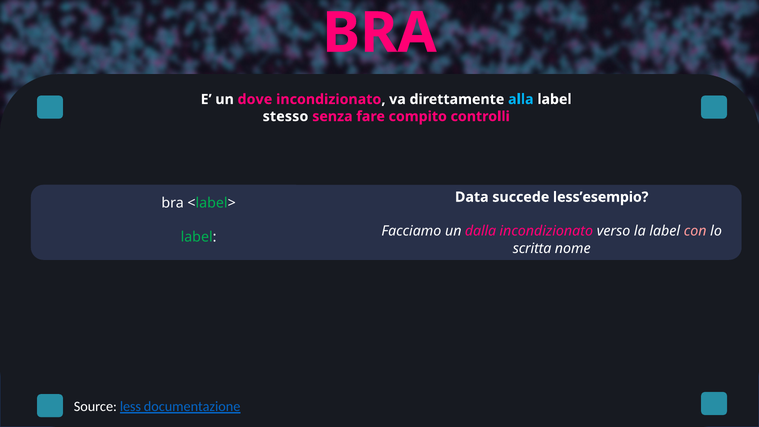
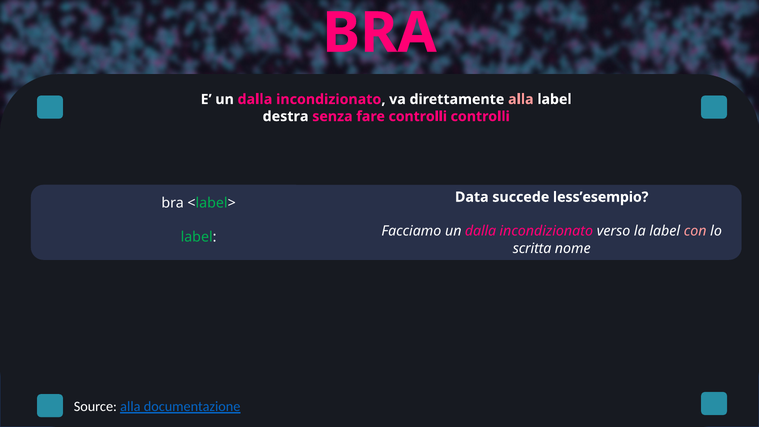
E un dove: dove -> dalla (255, 99)
alla colour: light blue -> pink (521, 99)
stesso: stesso -> destra (286, 116)
fare compito: compito -> controlli (418, 116)
Source less: less -> alla (130, 406)
